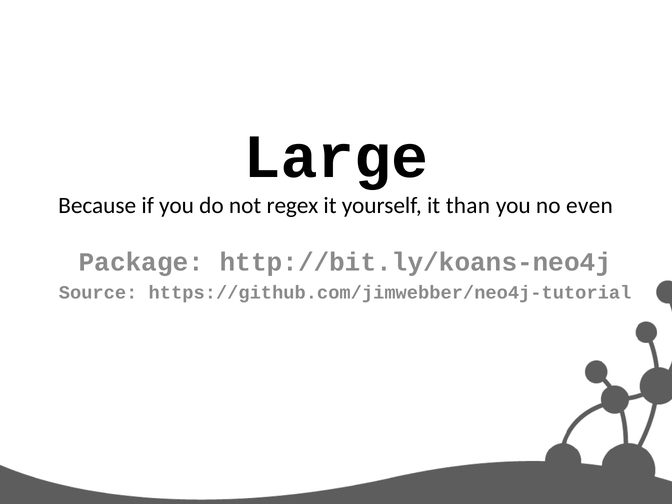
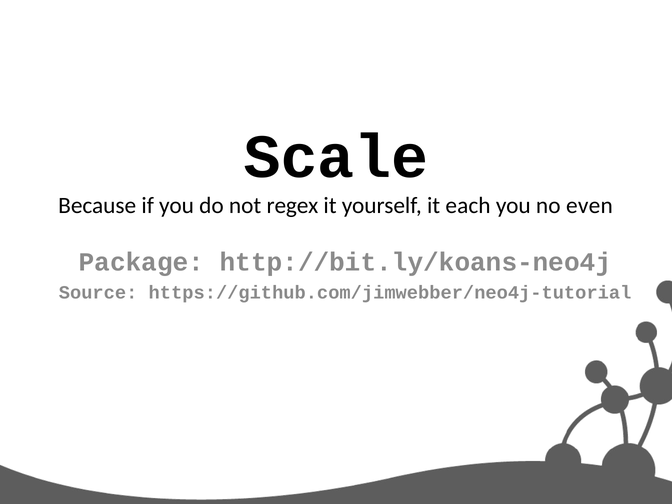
Large: Large -> Scale (336, 157)
than: than -> each (468, 205)
